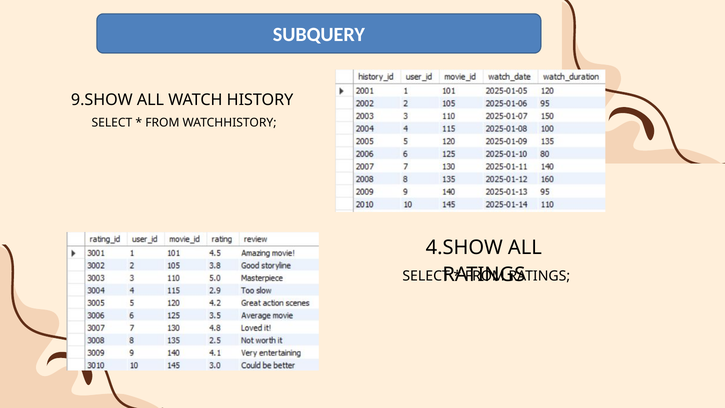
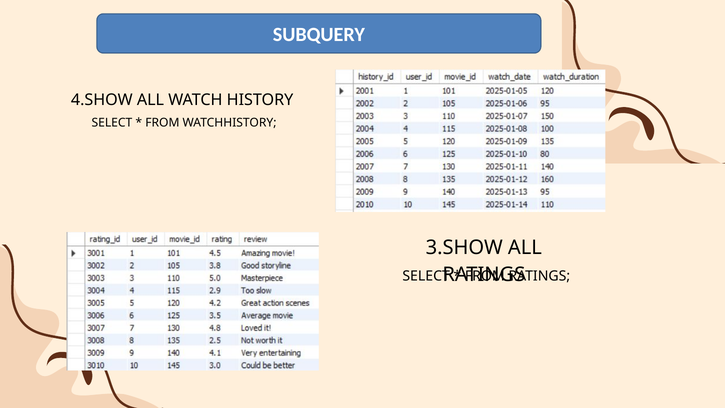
9.SHOW: 9.SHOW -> 4.SHOW (102, 100)
4.SHOW: 4.SHOW -> 3.SHOW (464, 248)
